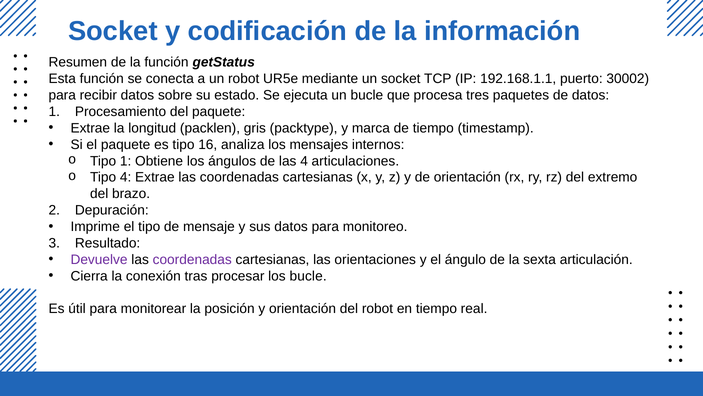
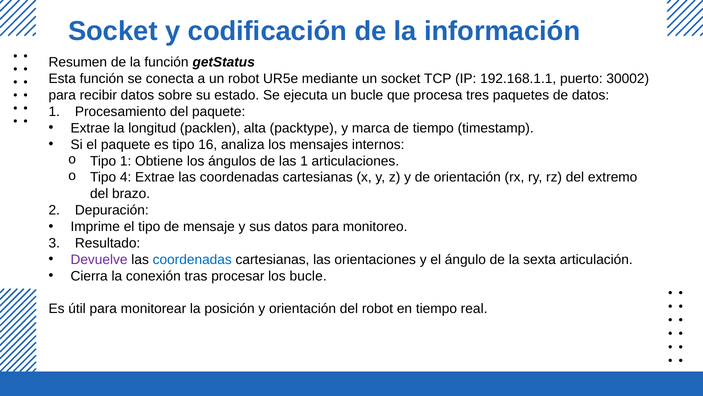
gris: gris -> alta (255, 128)
las 4: 4 -> 1 (304, 161)
coordenadas colour: purple -> blue (192, 259)
